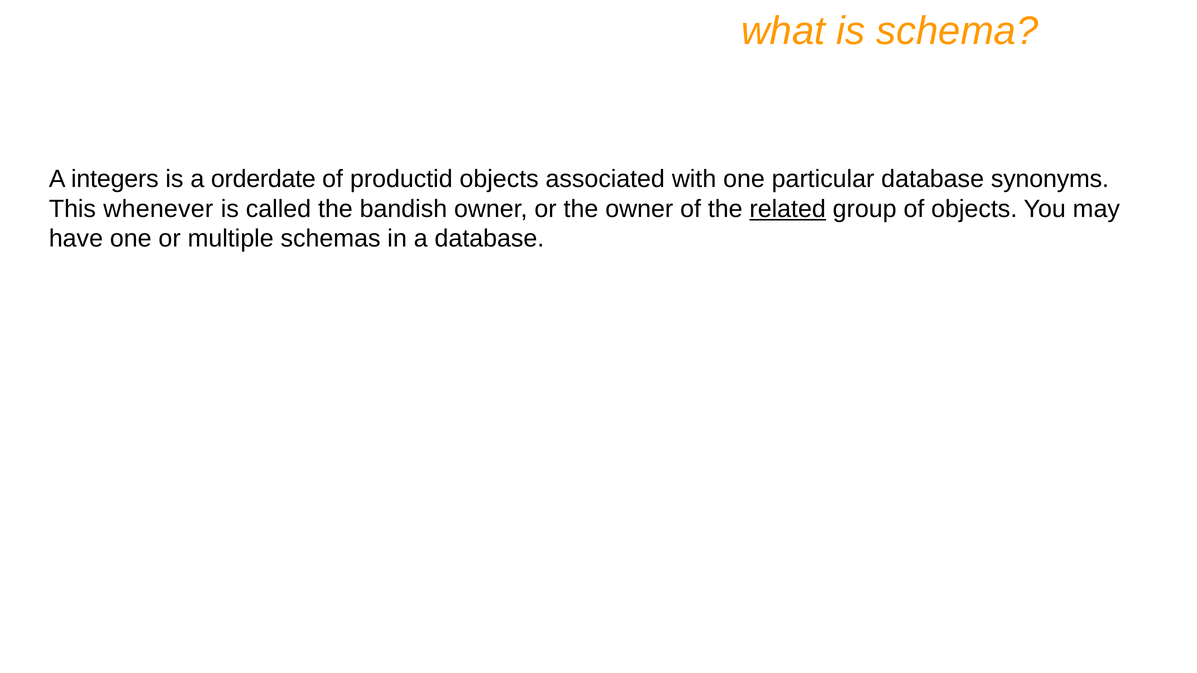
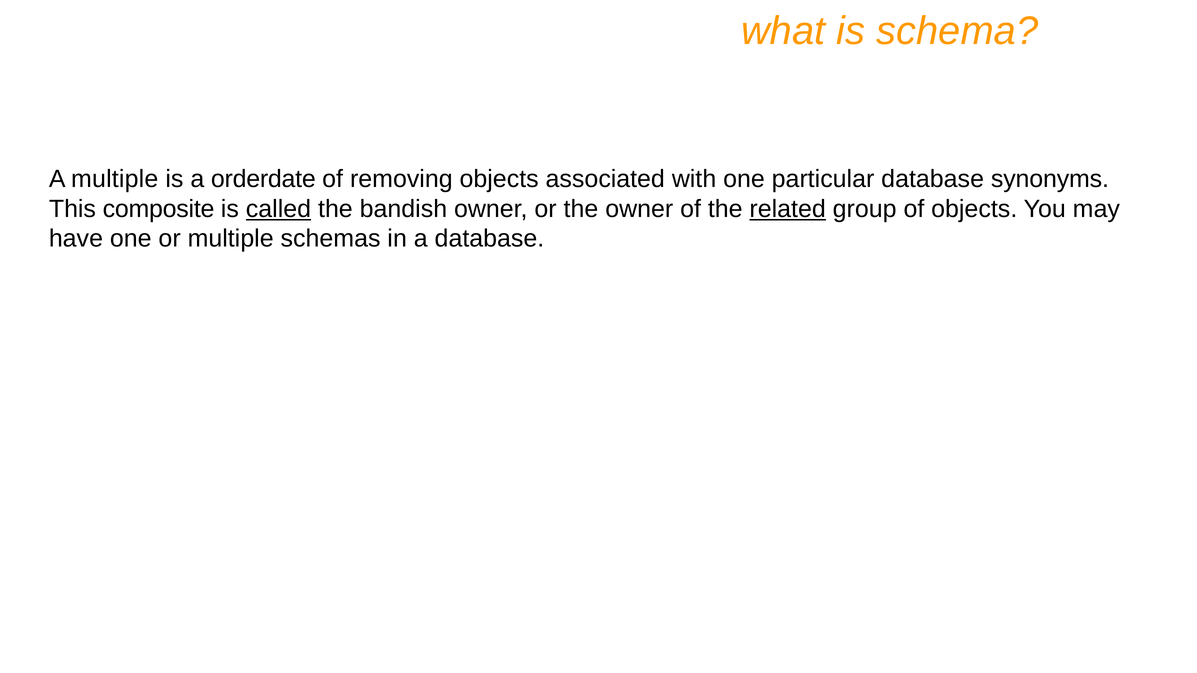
A integers: integers -> multiple (115, 179)
productid: productid -> removing (401, 179)
whenever: whenever -> composite (159, 209)
called underline: none -> present (278, 209)
